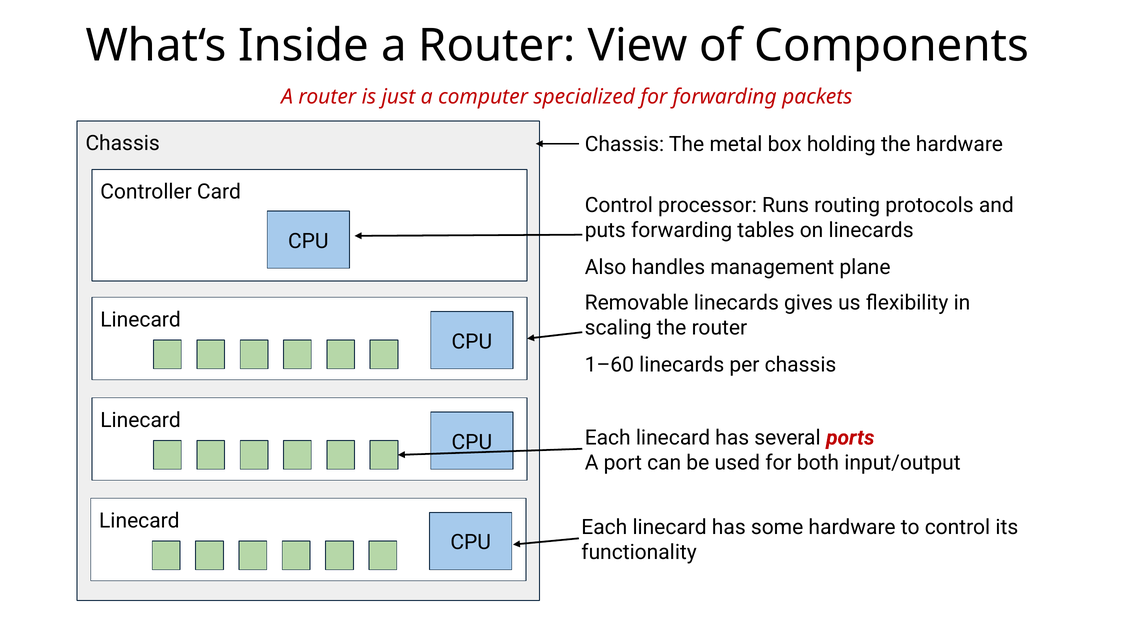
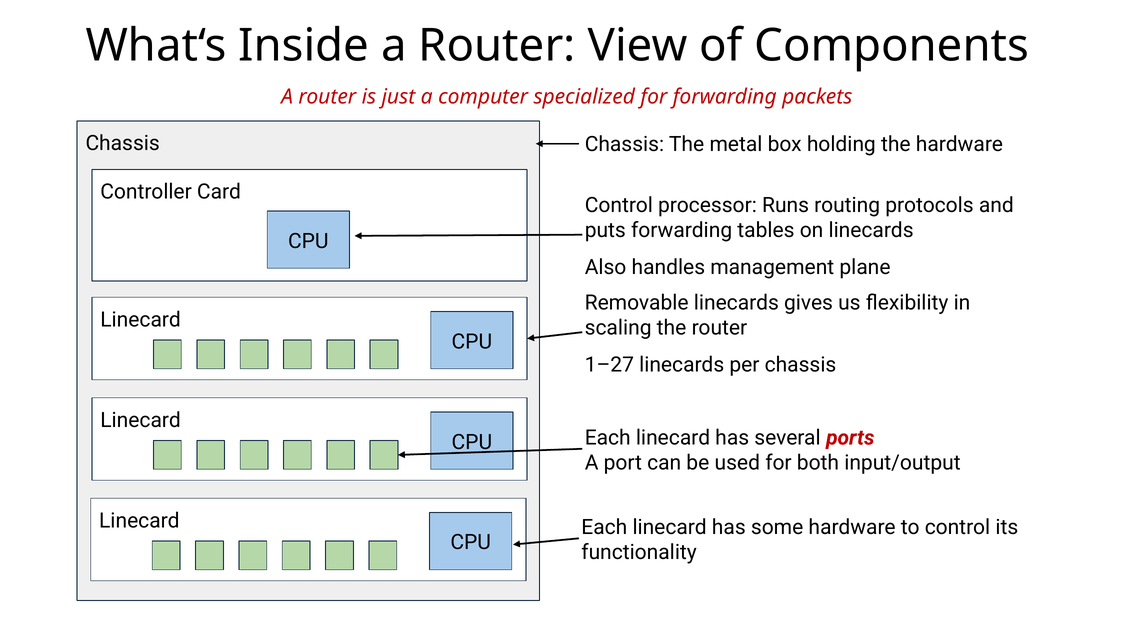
1–60: 1–60 -> 1–27 (609, 365)
